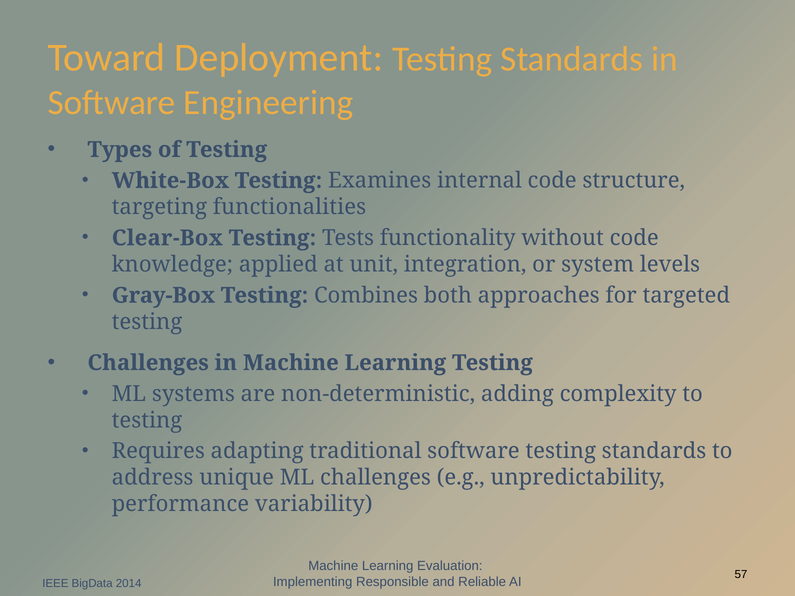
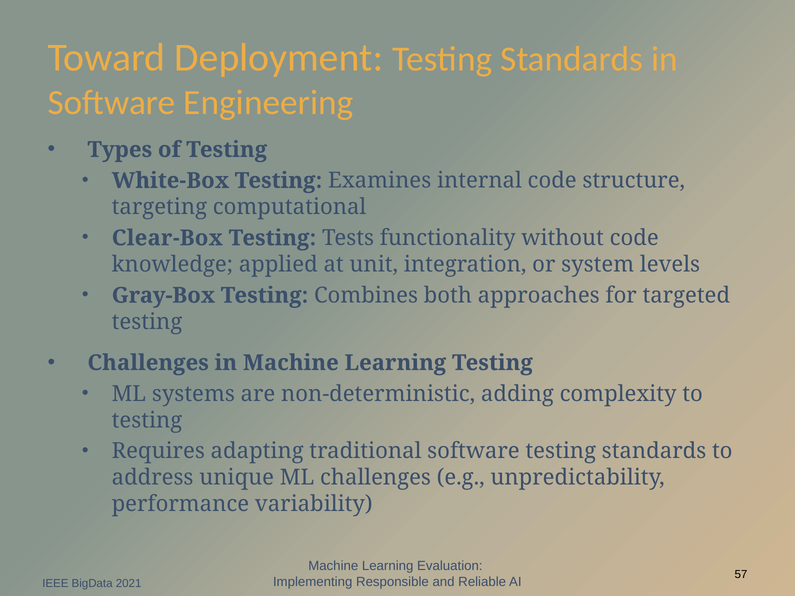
functionalities: functionalities -> computational (290, 207)
2014: 2014 -> 2021 (129, 584)
